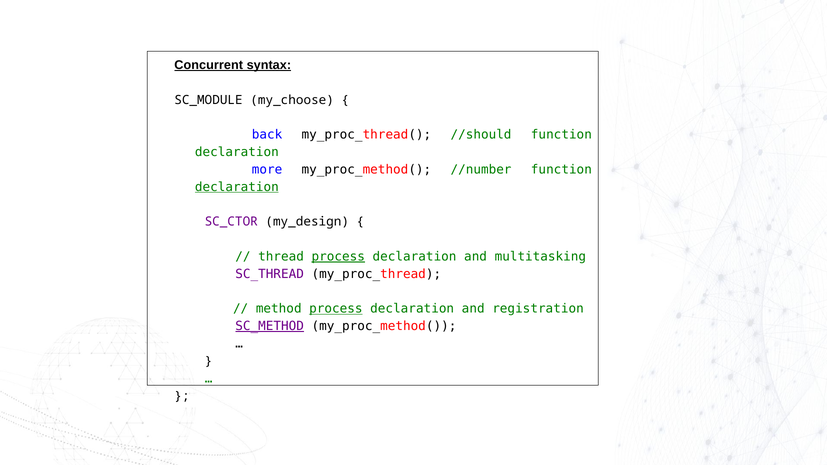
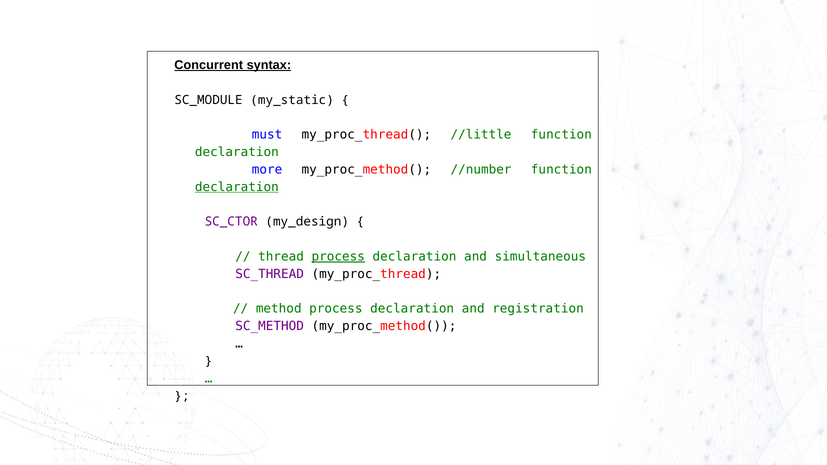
my_choose: my_choose -> my_static (292, 100)
back: back -> must (267, 135)
//should: //should -> //little (481, 135)
multitasking: multitasking -> simultaneous (540, 257)
process underline: present -> none (336, 309)
SC_METHOD underline: present -> none (270, 326)
